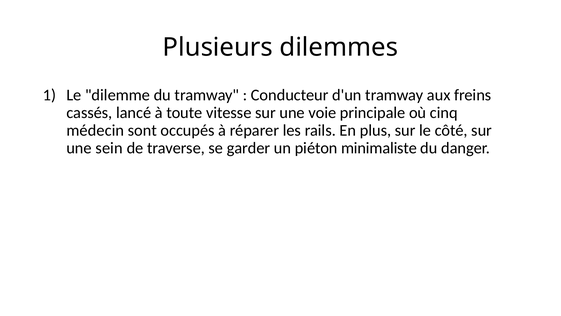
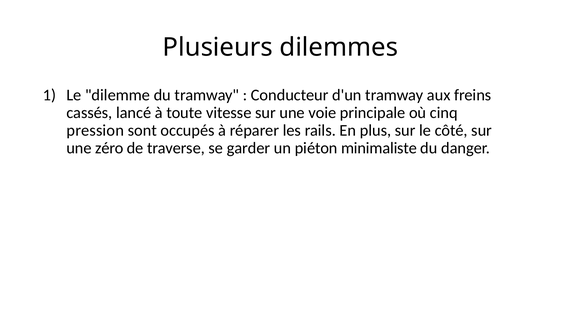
médecin: médecin -> pression (95, 130)
sein: sein -> zéro (109, 148)
